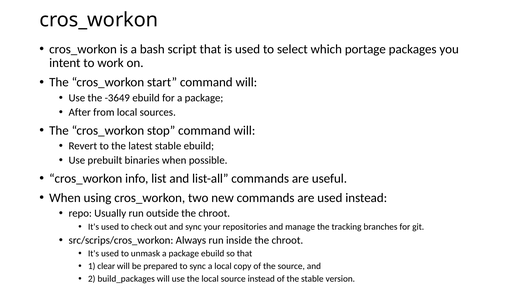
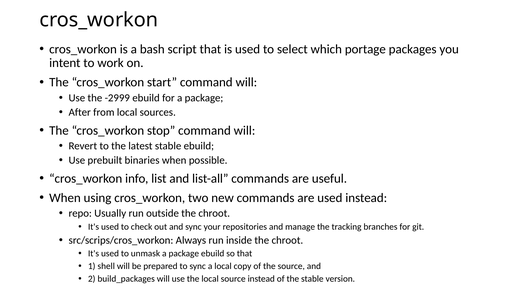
-3649: -3649 -> -2999 (117, 98)
clear: clear -> shell (106, 267)
